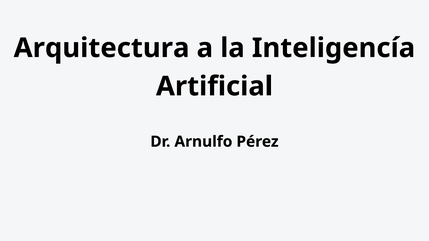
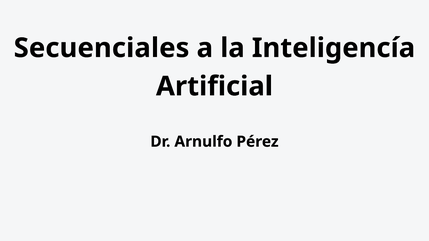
Arquitectura: Arquitectura -> Secuenciales (102, 48)
